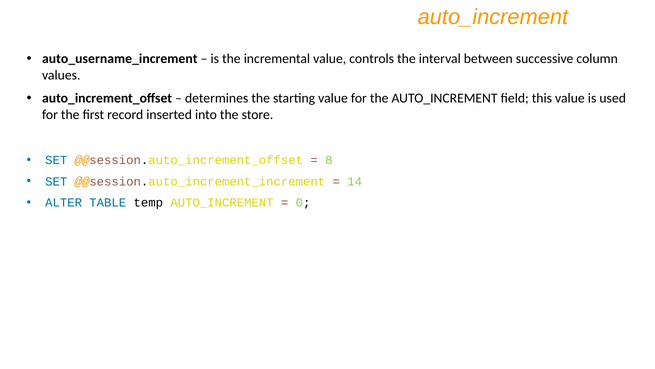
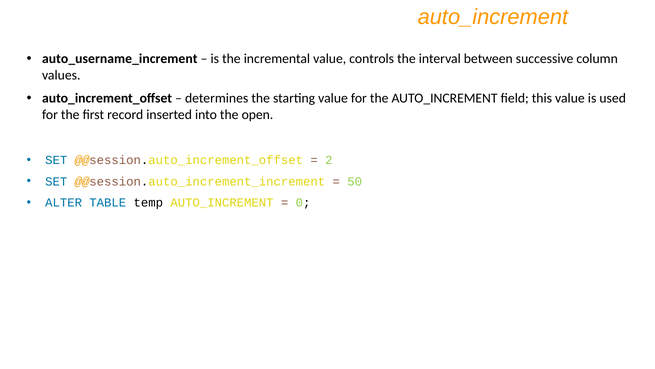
store: store -> open (257, 115)
8: 8 -> 2 (329, 160)
14: 14 -> 50 (355, 181)
